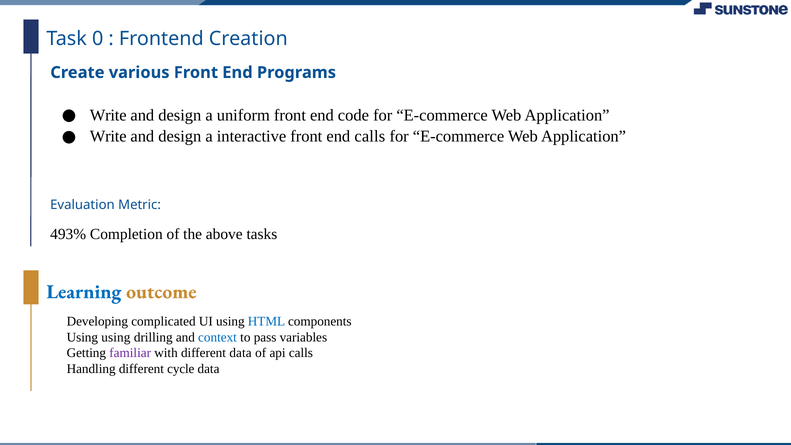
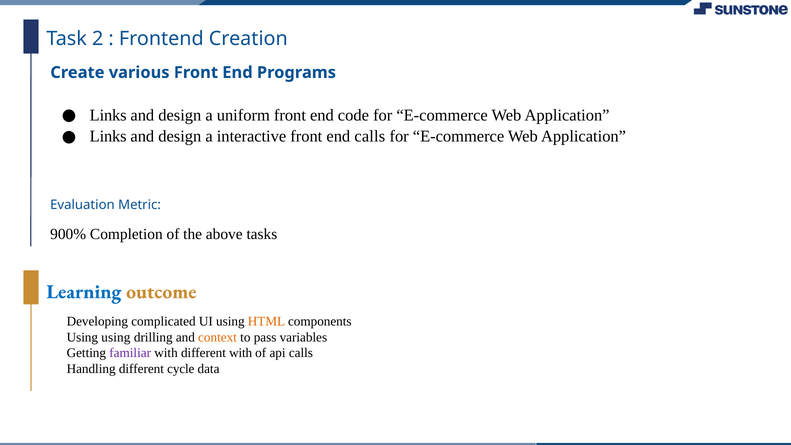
0: 0 -> 2 (98, 39)
Write: Write -> Links (108, 115)
Write: Write -> Links (108, 137)
493%: 493% -> 900% (68, 234)
HTML colour: blue -> orange (267, 321)
context colour: blue -> orange (217, 337)
different data: data -> with (241, 353)
